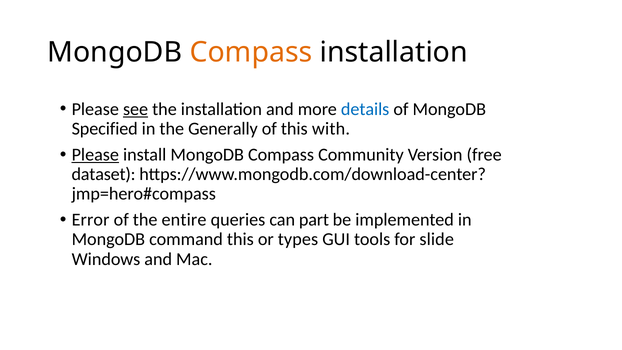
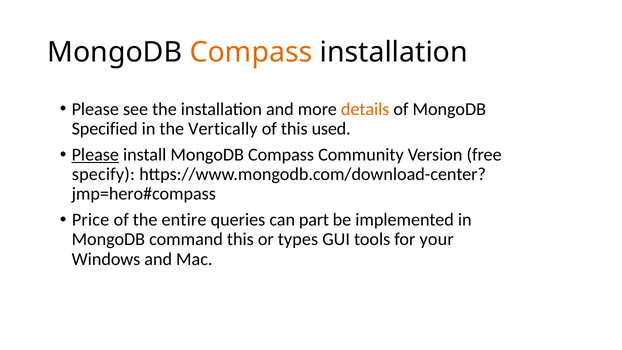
see underline: present -> none (136, 109)
details colour: blue -> orange (365, 109)
Generally: Generally -> Vertically (223, 129)
with: with -> used (331, 129)
dataset: dataset -> specify (103, 174)
Error: Error -> Price (91, 220)
slide: slide -> your (437, 239)
